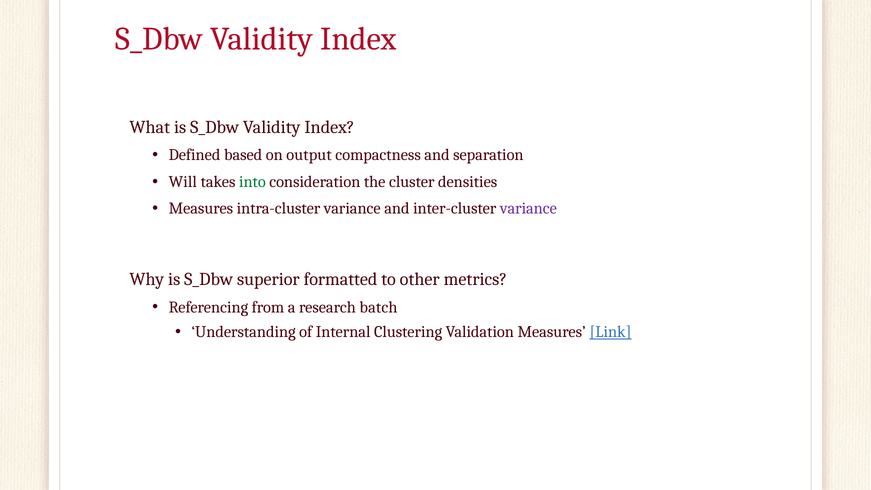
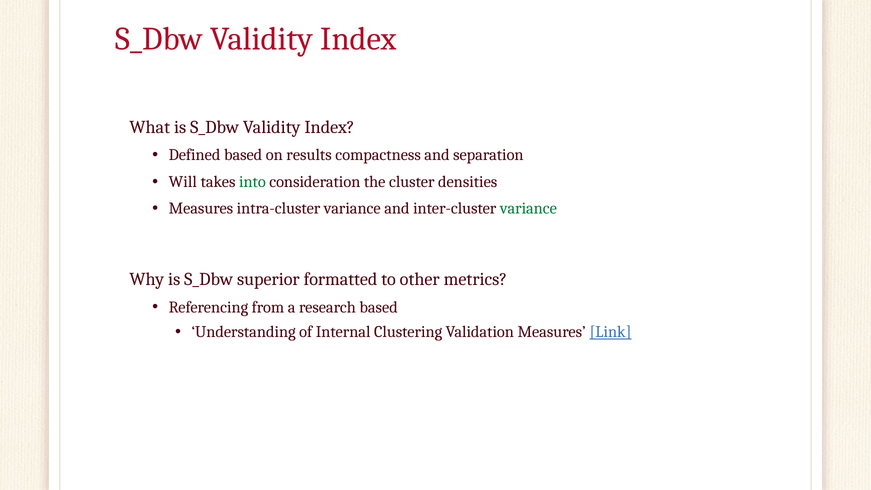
output: output -> results (309, 155)
variance colour: purple -> green (528, 209)
research batch: batch -> based (379, 307)
